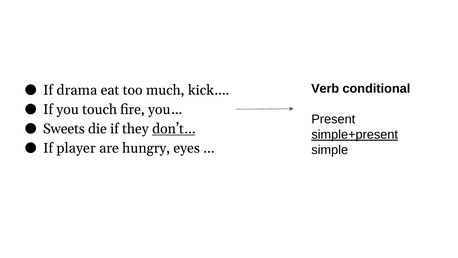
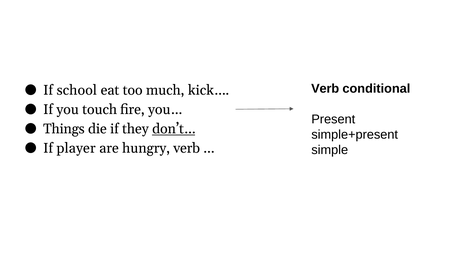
drama: drama -> school (77, 90)
Sweets: Sweets -> Things (64, 129)
simple+present underline: present -> none (355, 134)
hungry eyes: eyes -> verb (187, 148)
